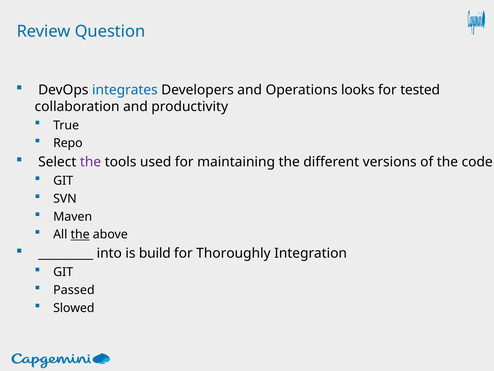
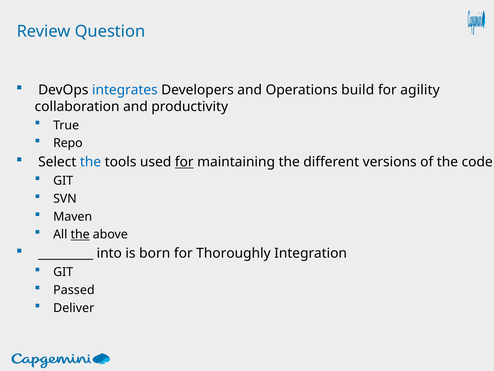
looks: looks -> build (358, 90)
tested: tested -> agility (420, 90)
the colour: purple -> blue (91, 162)
for underline: none -> present (184, 162)
build: build -> born (155, 253)
Slowed: Slowed -> Deliver (74, 308)
